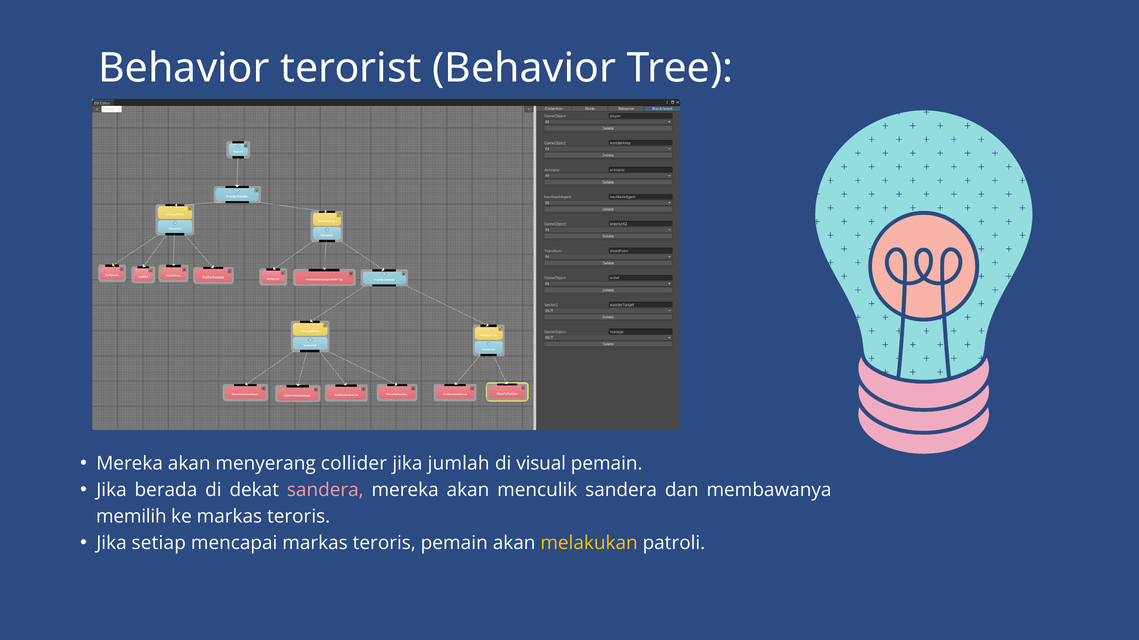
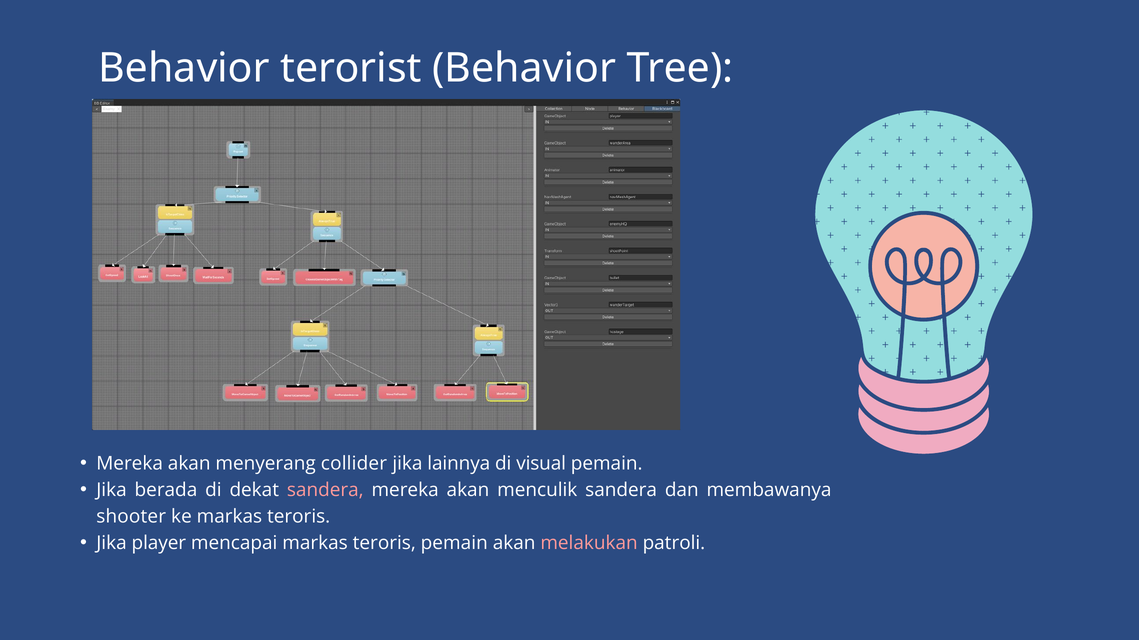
jumlah: jumlah -> lainnya (459, 464)
memilih: memilih -> shooter (131, 517)
setiap: setiap -> player (159, 544)
melakukan colour: yellow -> pink (589, 544)
